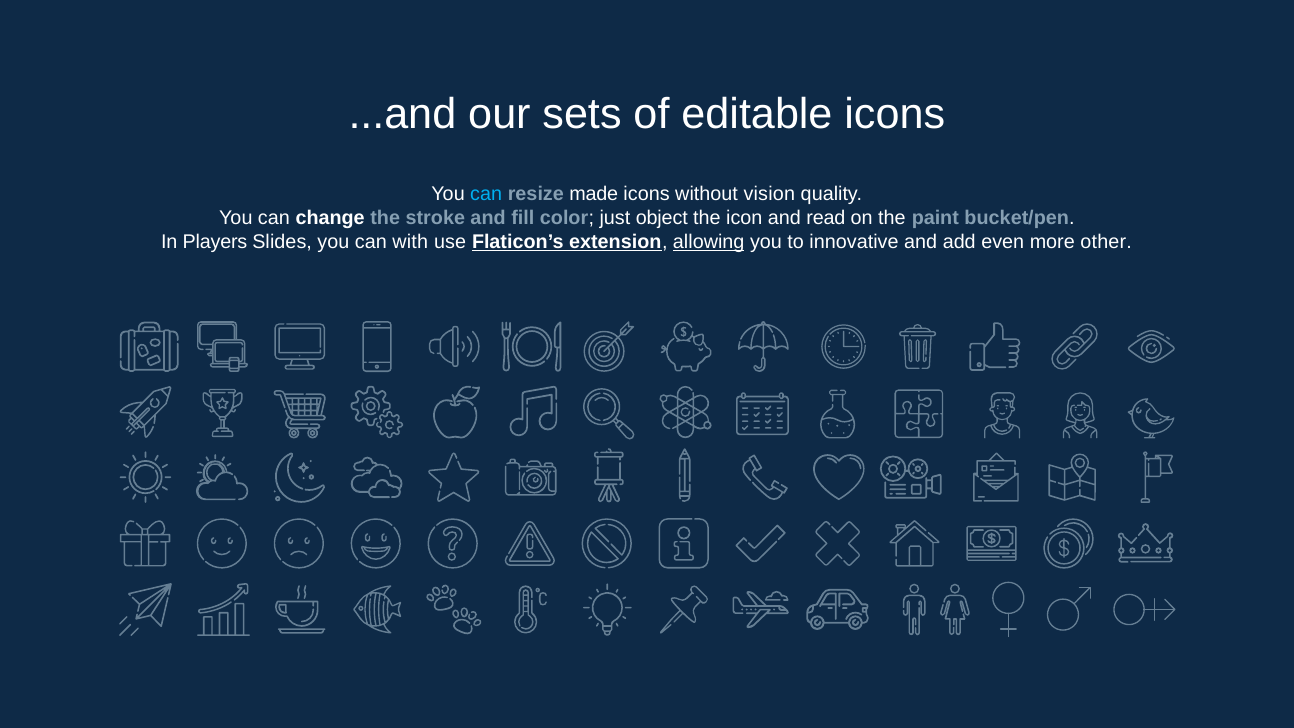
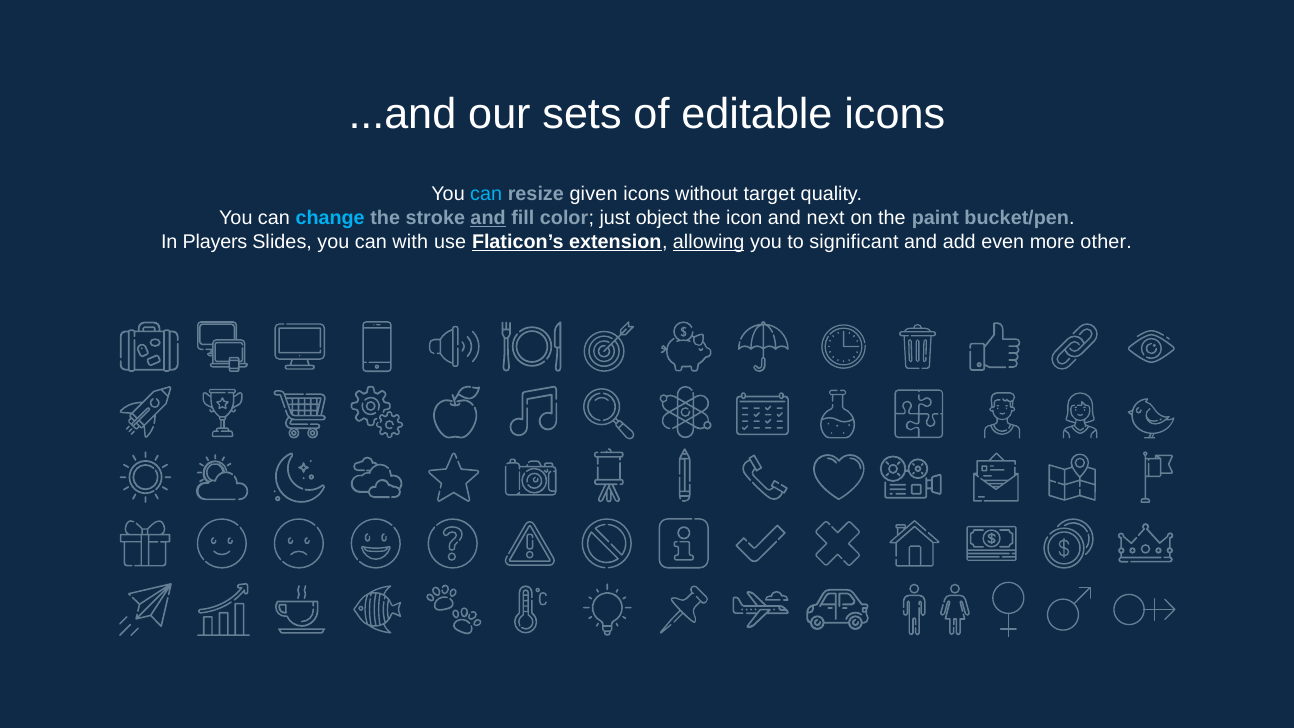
made: made -> given (594, 194)
vision: vision -> target (769, 194)
change colour: white -> light blue (330, 218)
and underline: none -> present (488, 218)
read: read -> next (826, 218)
innovative: innovative -> significant (854, 242)
